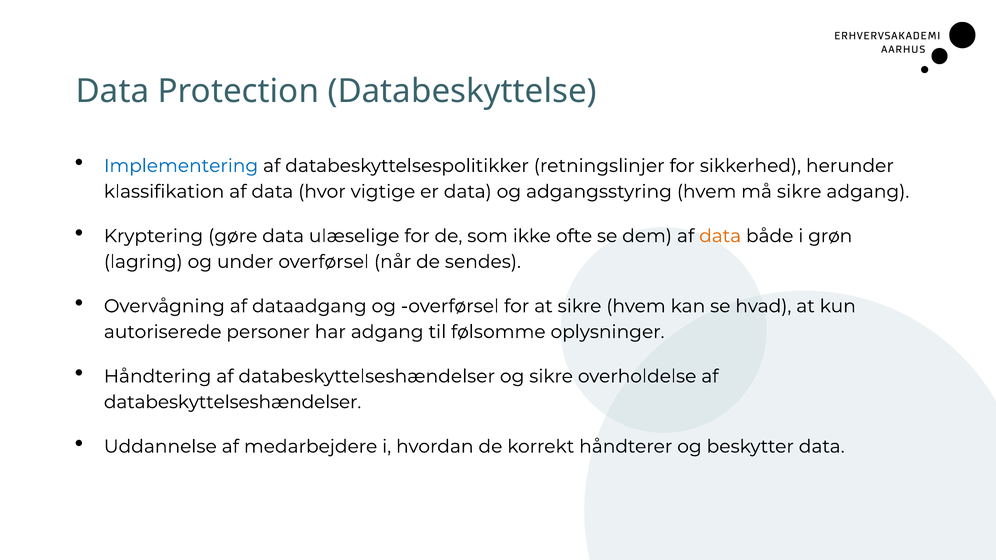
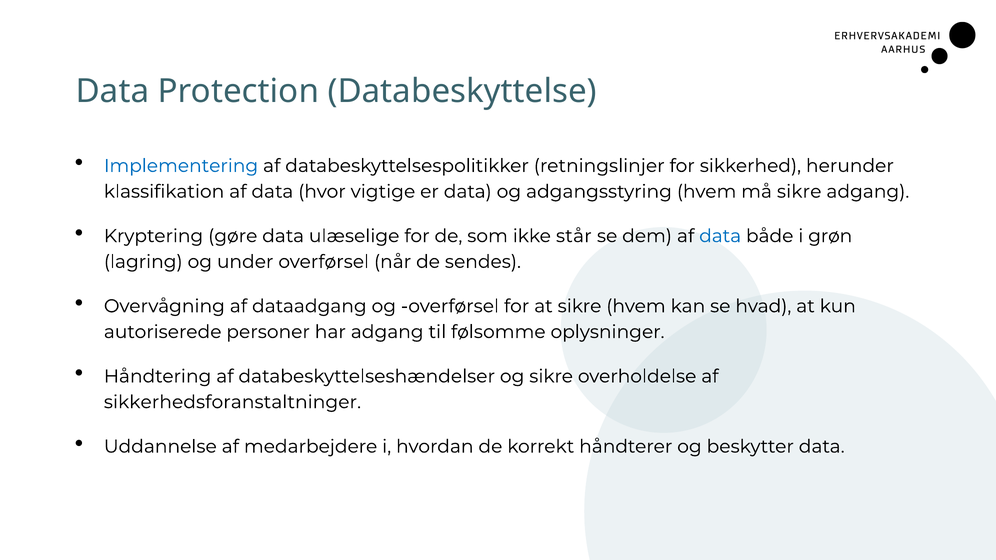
ofte: ofte -> står (574, 236)
data colour: orange -> blue (720, 236)
databeskyttelseshændelser: databeskyttelseshændelser -> sikkerhedsforanstaltninger (232, 402)
